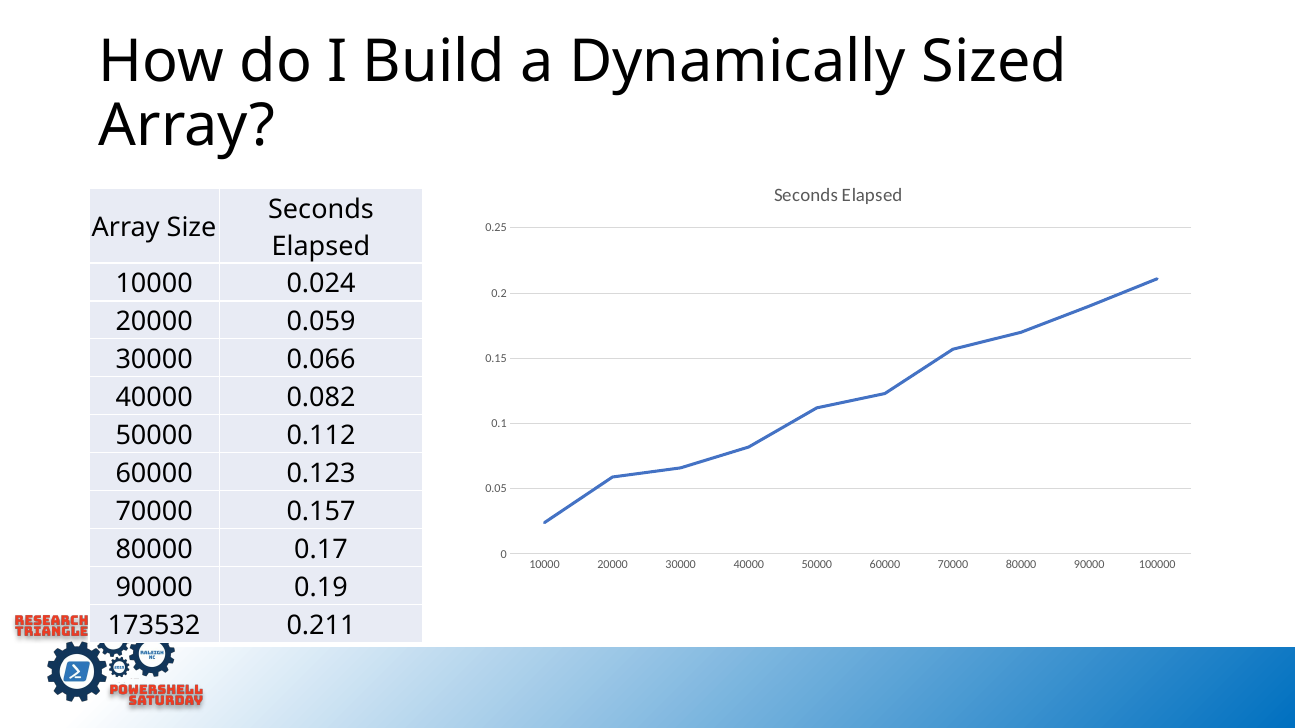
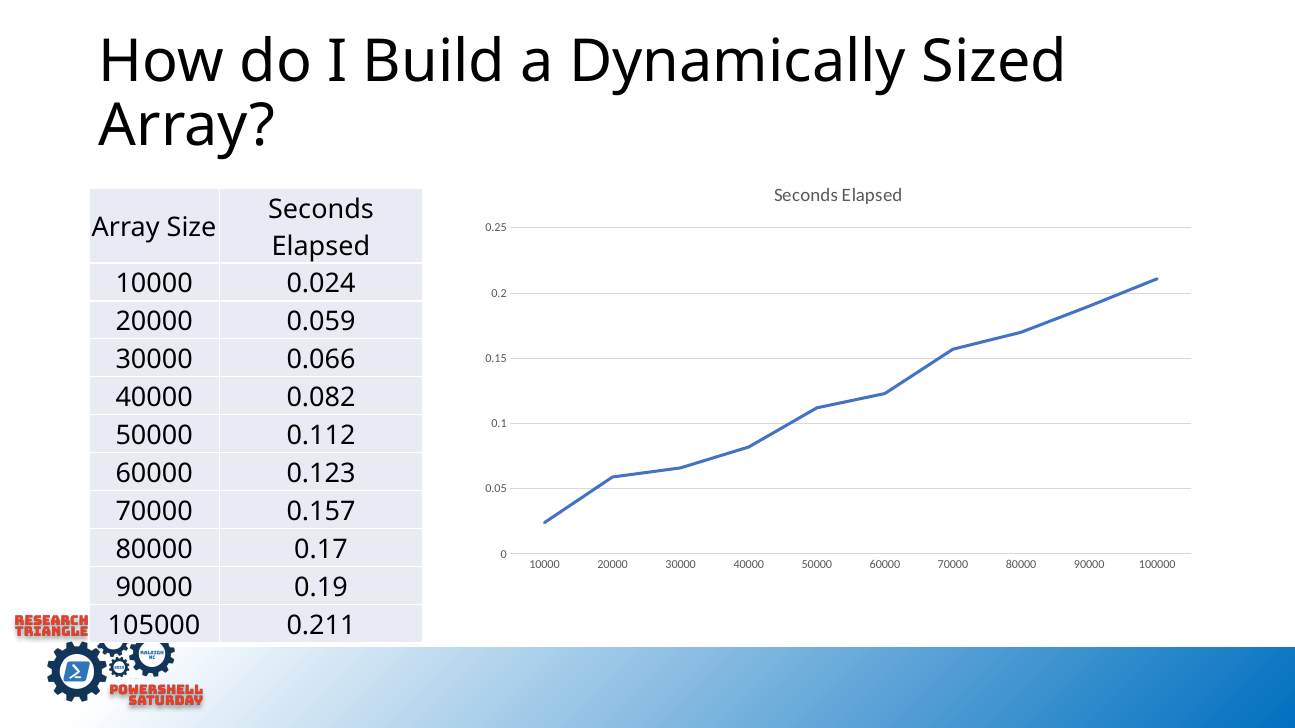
173532: 173532 -> 105000 (154, 626)
